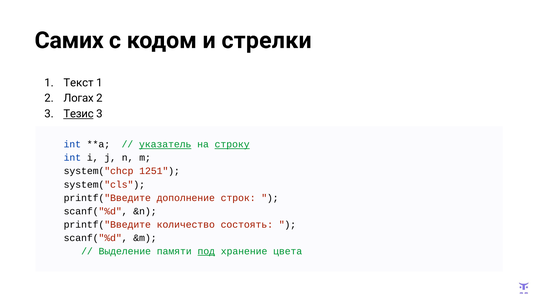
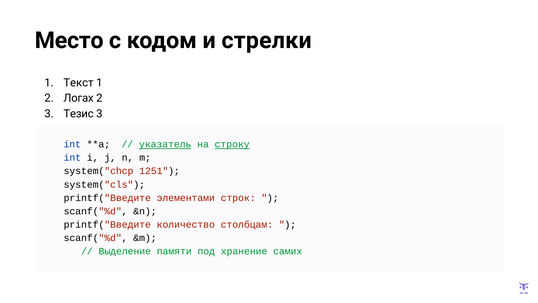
Самих: Самих -> Место (69, 40)
Тезис underline: present -> none (79, 114)
дополнение: дополнение -> элементами (186, 198)
состоять: состоять -> столбцам (247, 224)
под underline: present -> none (206, 251)
цвета: цвета -> самих (288, 251)
